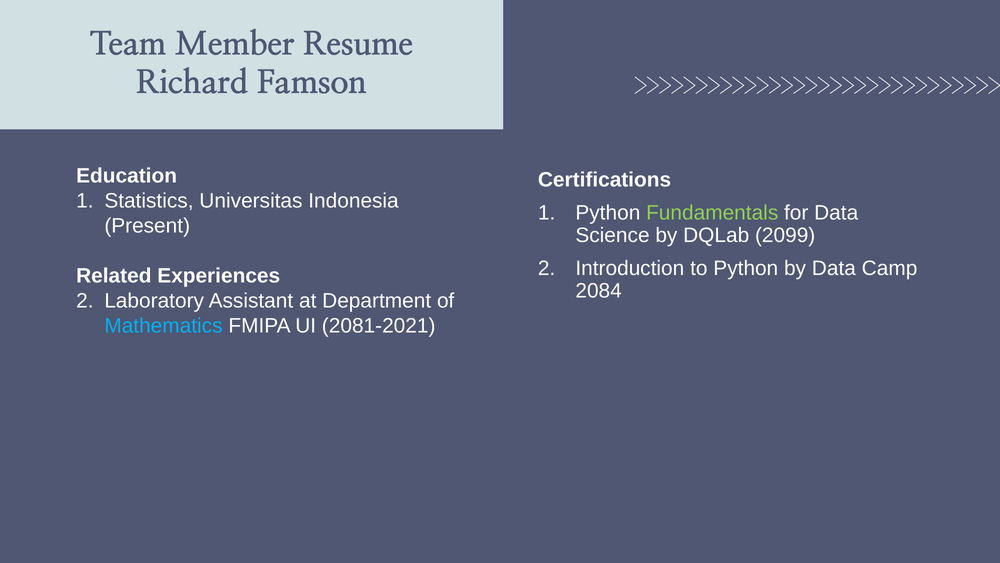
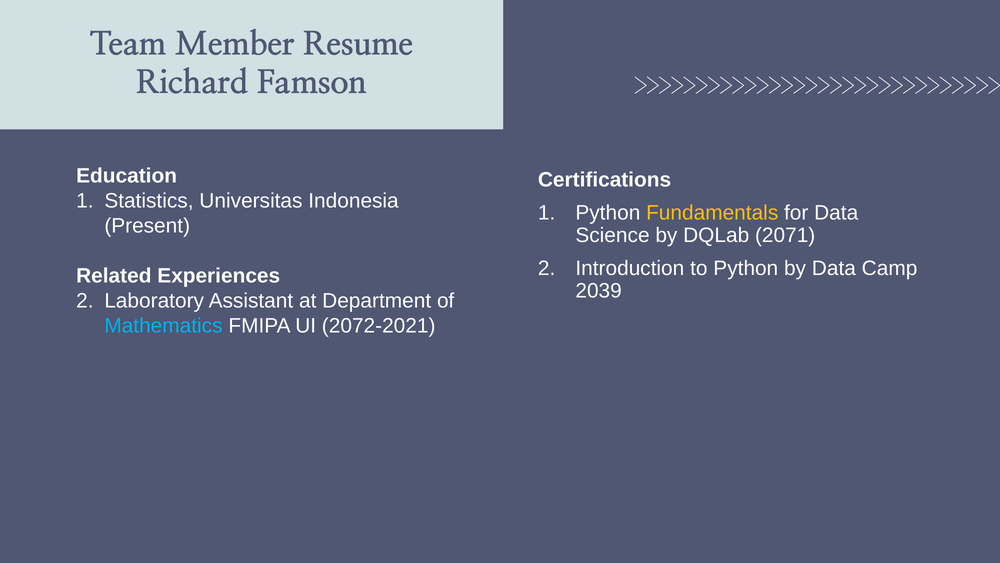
Fundamentals colour: light green -> yellow (712, 213)
2099: 2099 -> 2071 (785, 235)
2084: 2084 -> 2039 (599, 291)
2081-2021: 2081-2021 -> 2072-2021 (379, 326)
